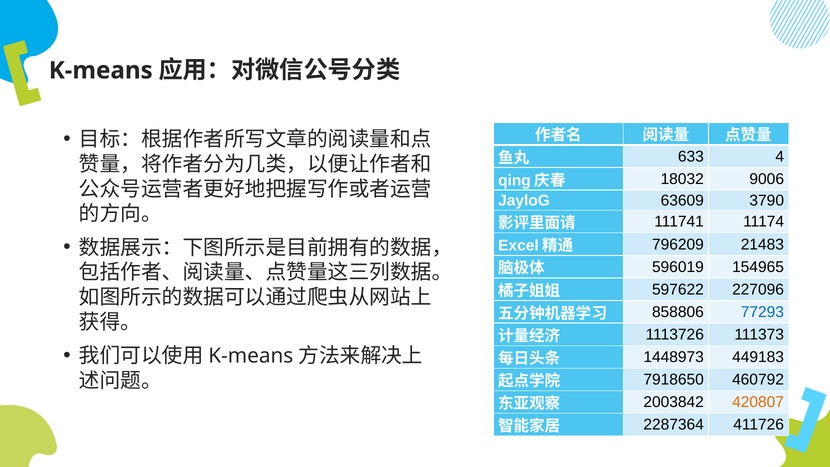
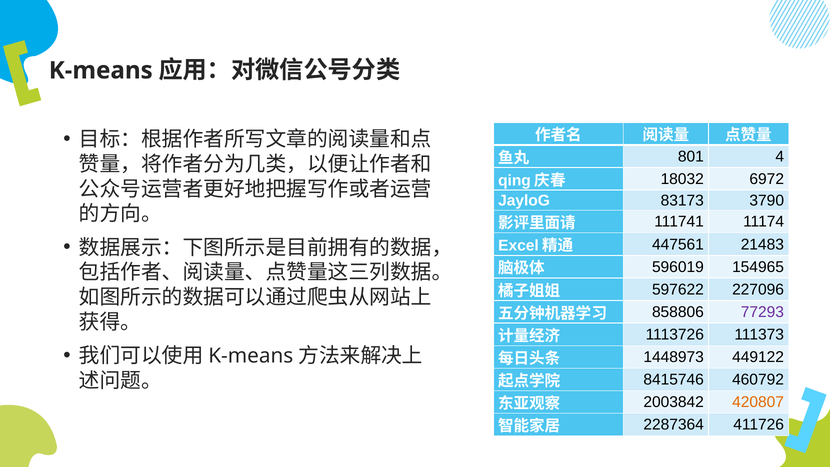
633: 633 -> 801 (691, 156)
9006: 9006 -> 6972 (767, 179)
63609: 63609 -> 83173 (682, 200)
796209: 796209 -> 447561 (678, 244)
77293 colour: blue -> purple (762, 312)
449183: 449183 -> 449122 (758, 357)
7918650: 7918650 -> 8415746 (674, 380)
